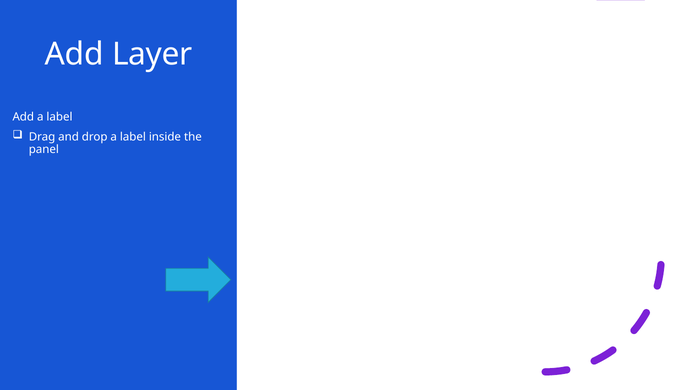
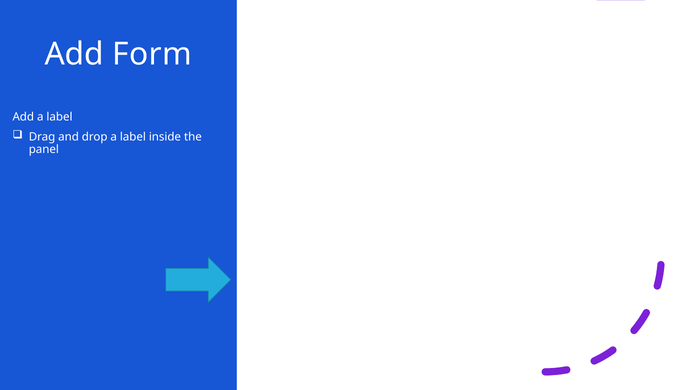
Layer: Layer -> Form (152, 54)
